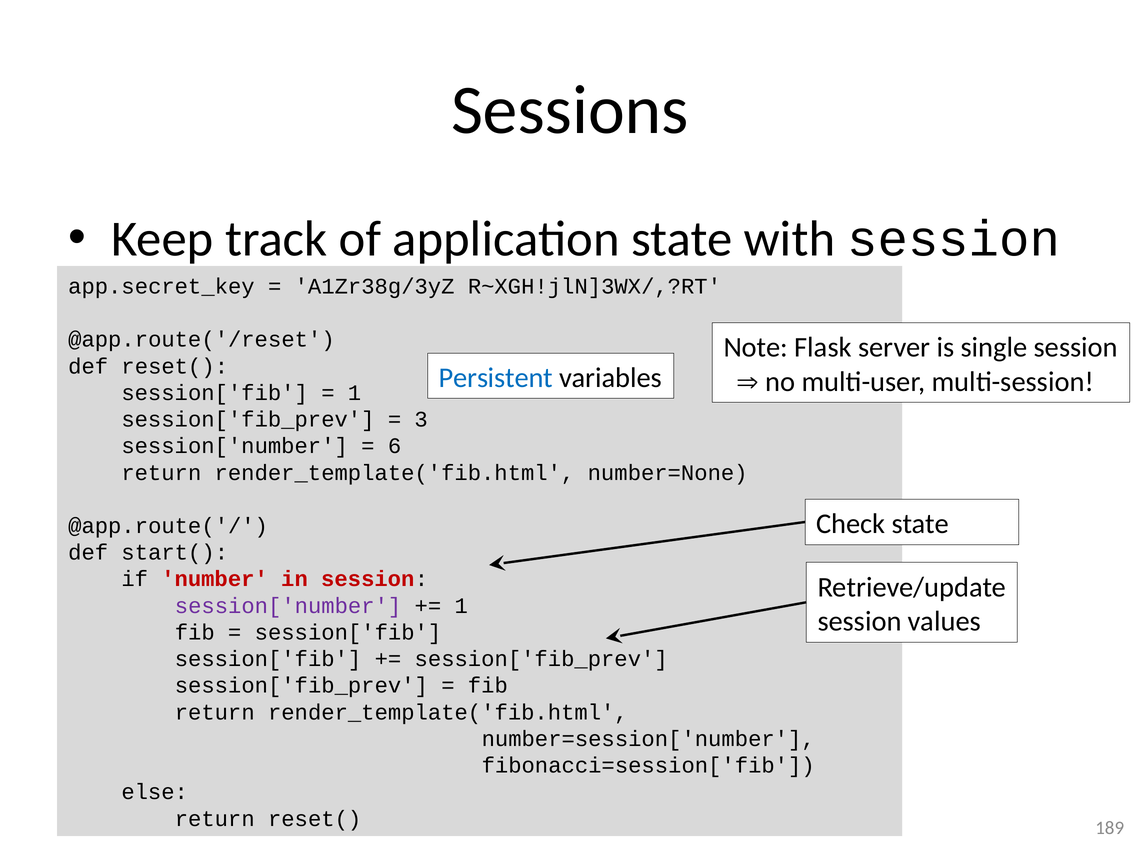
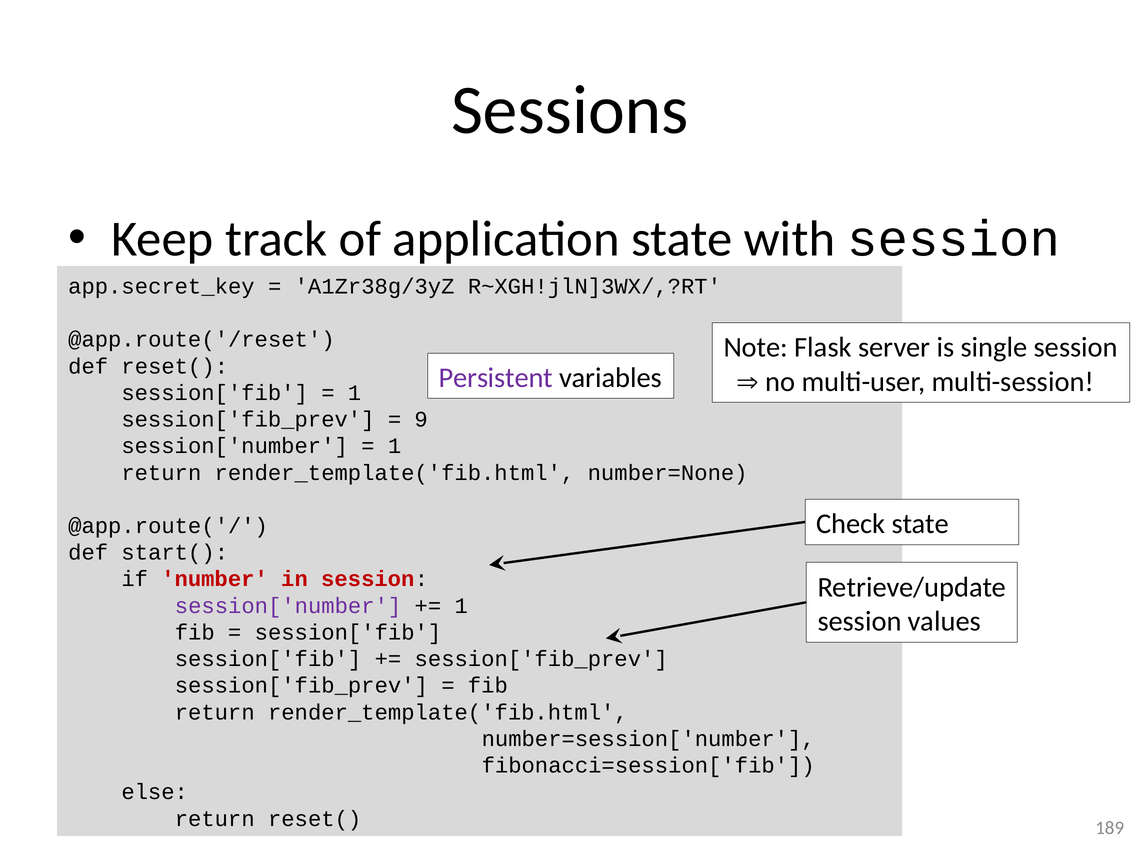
Persistent colour: blue -> purple (496, 378)
3: 3 -> 9 (421, 419)
6: 6 -> 1 (395, 446)
